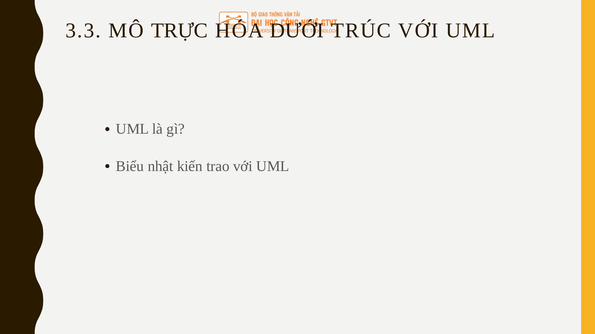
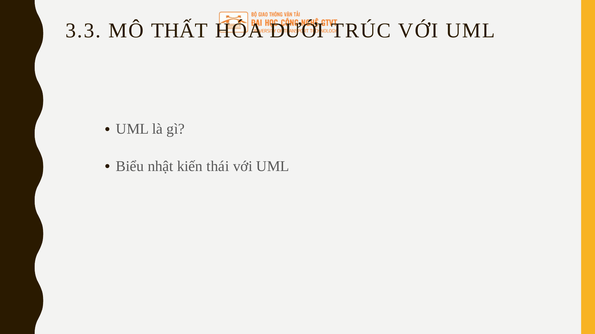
TRỰC: TRỰC -> THẤT (179, 31)
trao: trao -> thái (218, 167)
